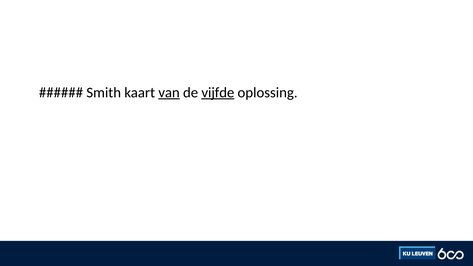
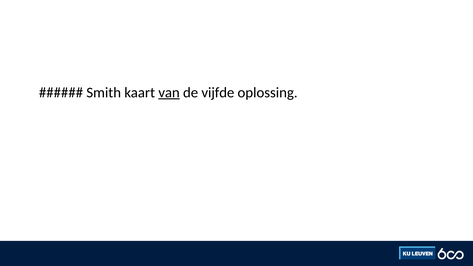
vijfde underline: present -> none (218, 93)
